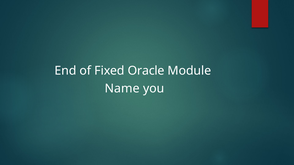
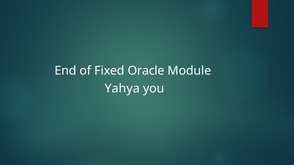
Name: Name -> Yahya (122, 89)
